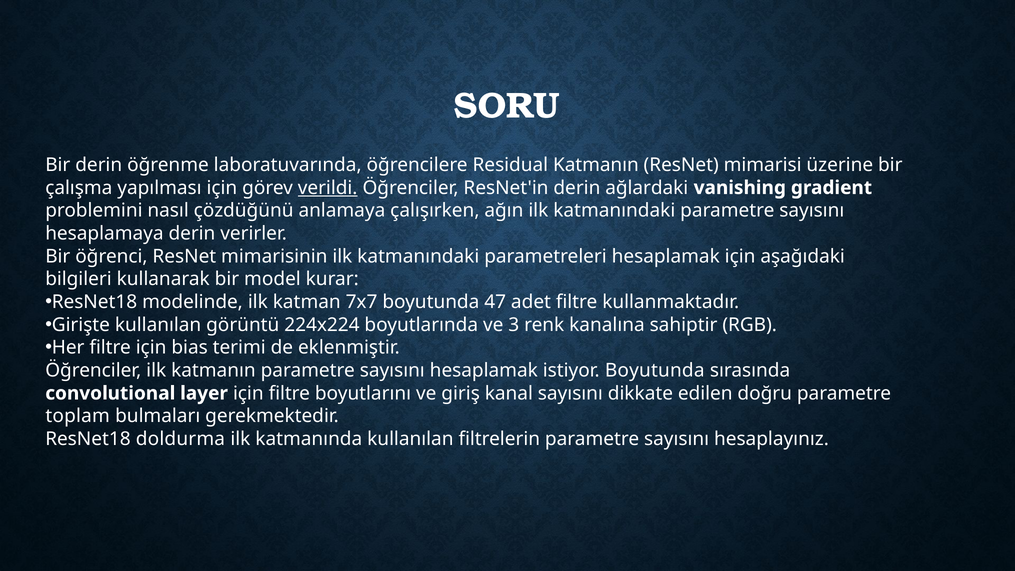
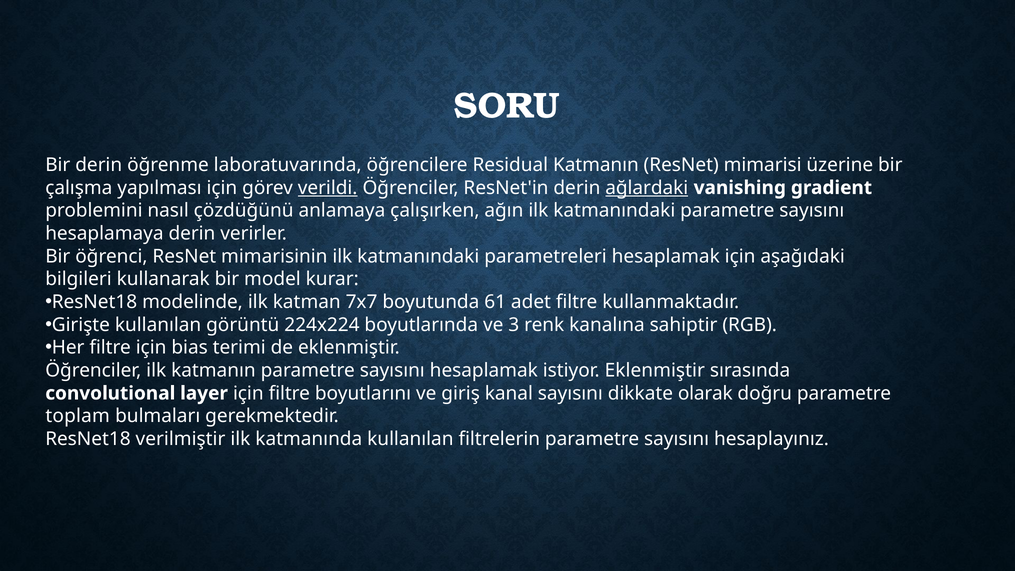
ağlardaki underline: none -> present (647, 188)
47: 47 -> 61 (495, 302)
istiyor Boyutunda: Boyutunda -> Eklenmiştir (655, 370)
edilen: edilen -> olarak (705, 393)
doldurma: doldurma -> verilmiştir (181, 439)
